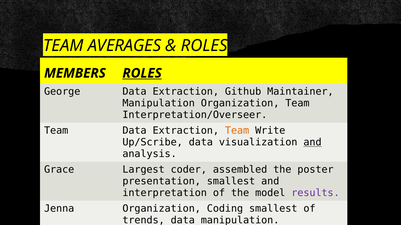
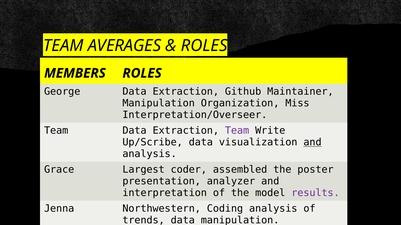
ROLES underline: present -> none (142, 73)
Organization Team: Team -> Miss (297, 103)
Team colour: orange -> purple (237, 131)
presentation smallest: smallest -> analyzer (231, 182)
Jenna Organization: Organization -> Northwestern (162, 209)
Coding smallest: smallest -> analysis (273, 209)
